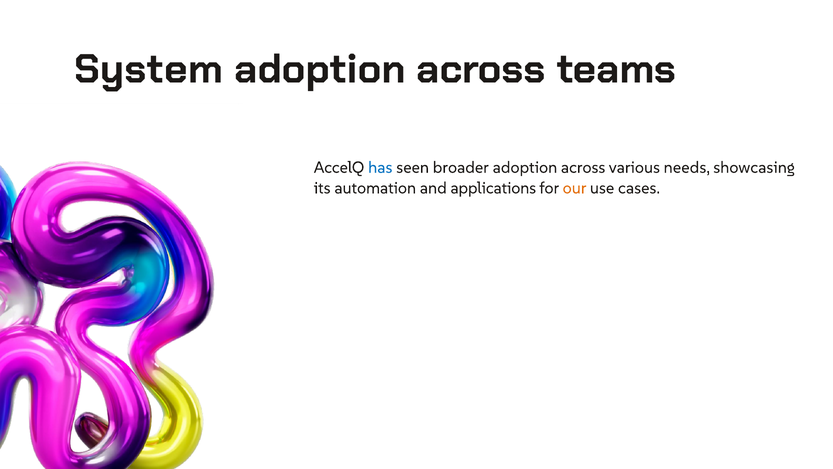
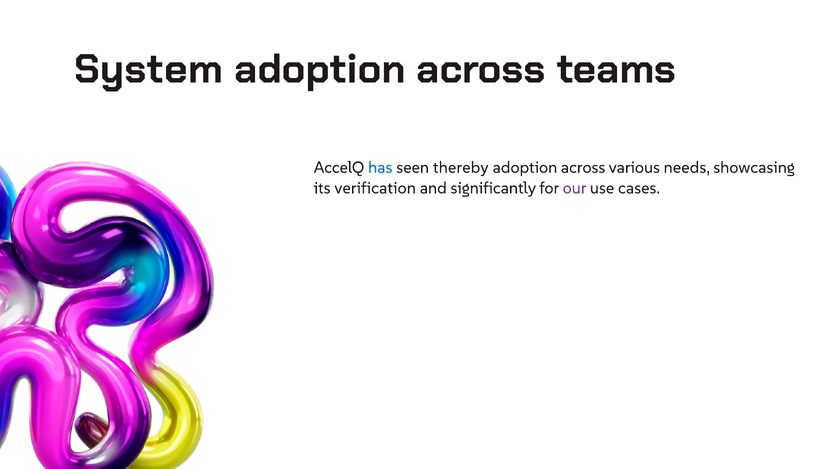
broader: broader -> thereby (461, 167)
automation: automation -> verification (375, 188)
applications: applications -> significantly (493, 188)
our colour: orange -> purple (575, 188)
